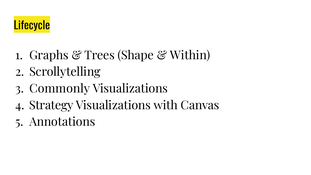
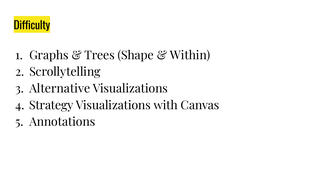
Lifecycle: Lifecycle -> Difficulty (32, 26)
Commonly: Commonly -> Alternative (60, 89)
